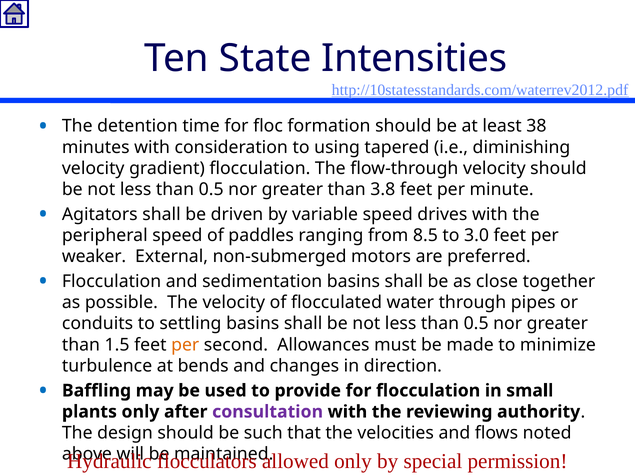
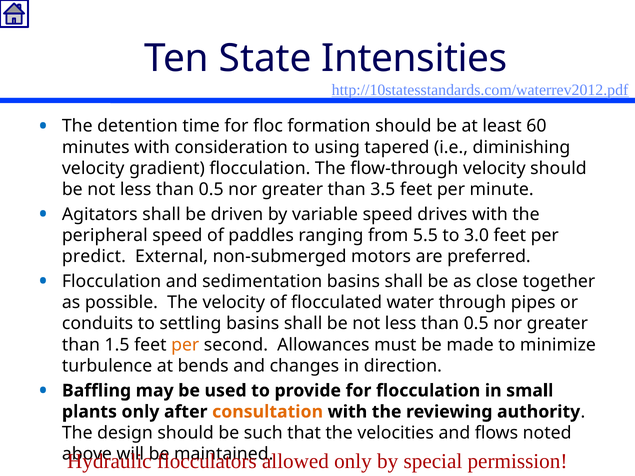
38: 38 -> 60 (536, 126)
3.8: 3.8 -> 3.5 (383, 190)
8.5: 8.5 -> 5.5 (425, 236)
weaker: weaker -> predict (94, 257)
consultation colour: purple -> orange (268, 412)
